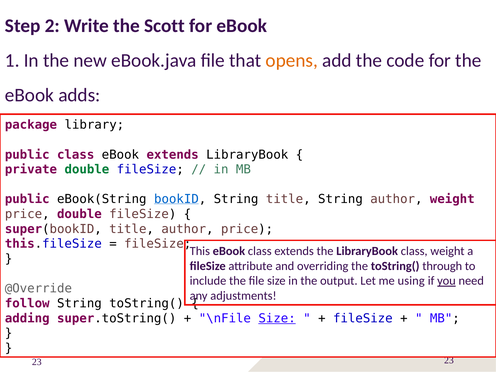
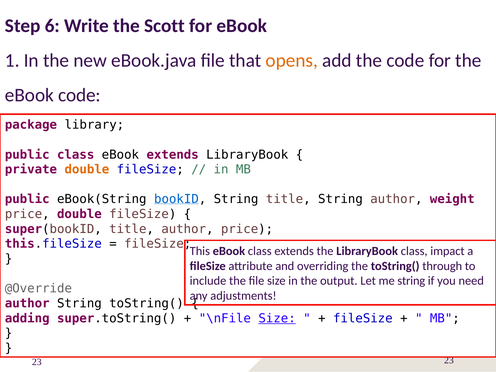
2: 2 -> 6 (52, 26)
eBook adds: adds -> code (79, 95)
double colour: green -> orange (87, 169)
class weight: weight -> impact (447, 251)
me using: using -> string (411, 281)
you underline: present -> none (446, 281)
follow: follow -> author (27, 303)
